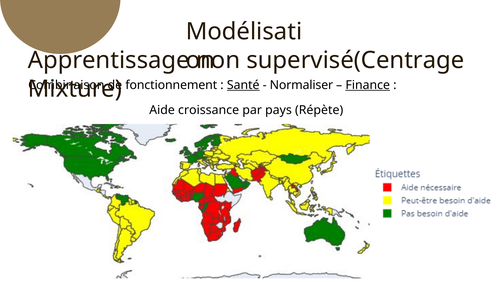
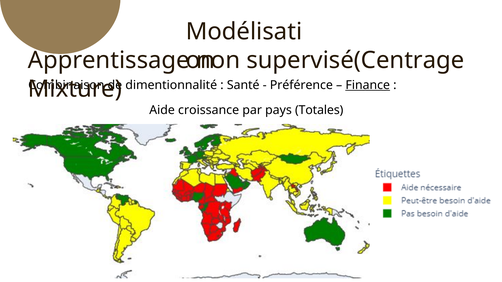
fonctionnement: fonctionnement -> dimentionnalité (171, 85)
Santé underline: present -> none (243, 85)
Normaliser: Normaliser -> Préférence (301, 85)
Répète: Répète -> Totales (319, 110)
